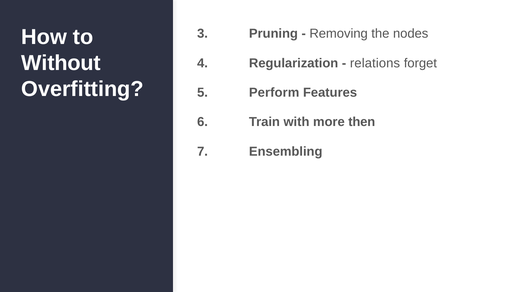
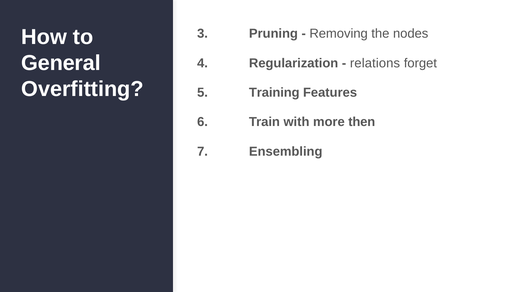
Without: Without -> General (61, 63)
Perform: Perform -> Training (274, 93)
